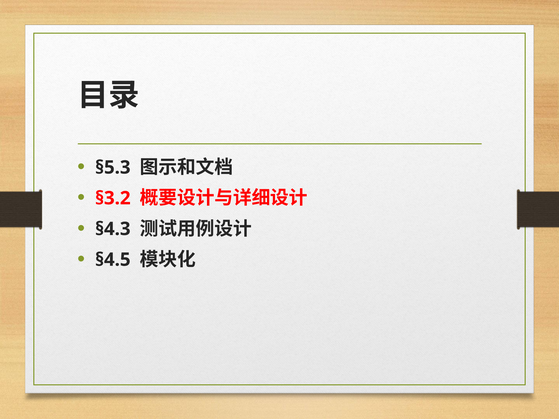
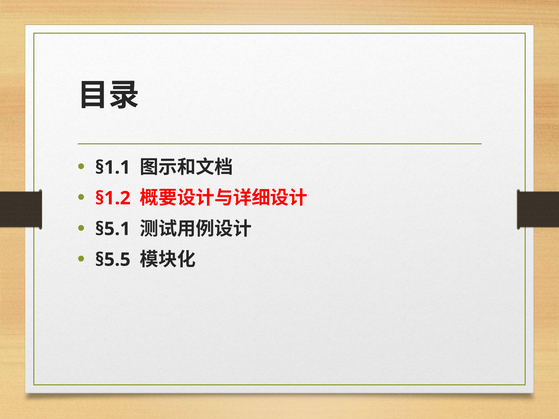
§5.3: §5.3 -> §1.1 (113, 168)
§3.2: §3.2 -> §1.2 (113, 198)
§4.3: §4.3 -> §5.1 (113, 229)
§4.5: §4.5 -> §5.5 (113, 260)
